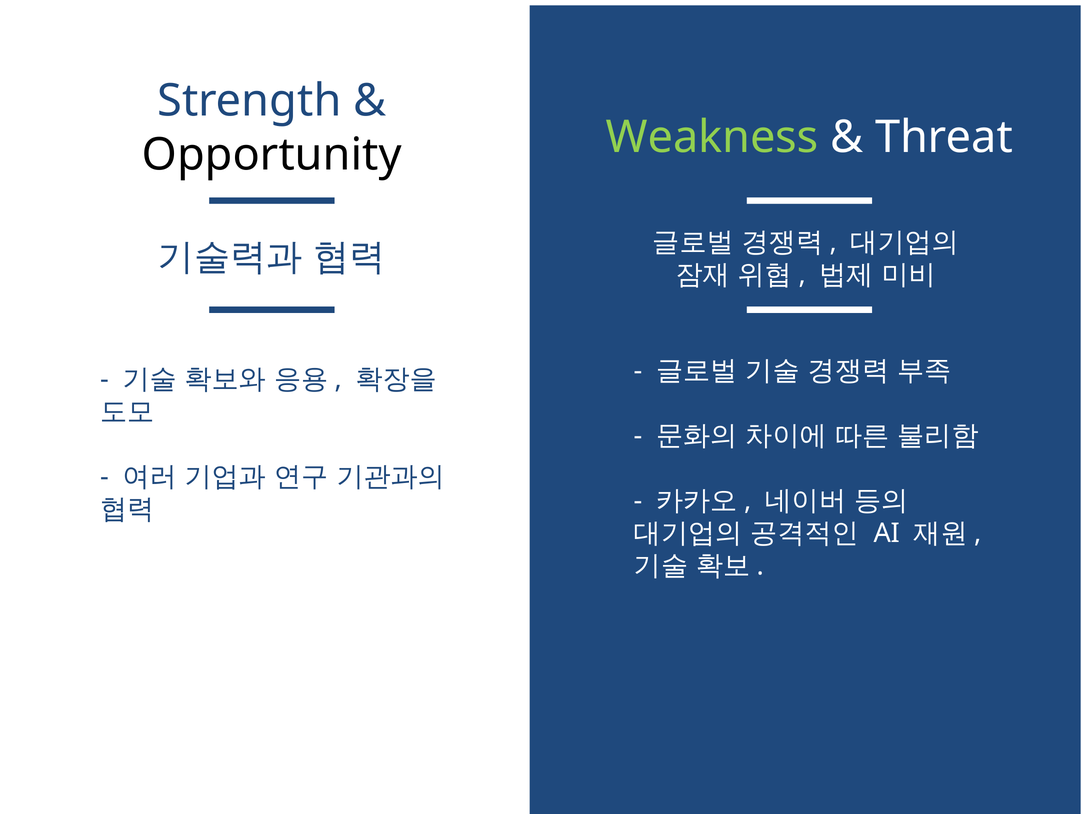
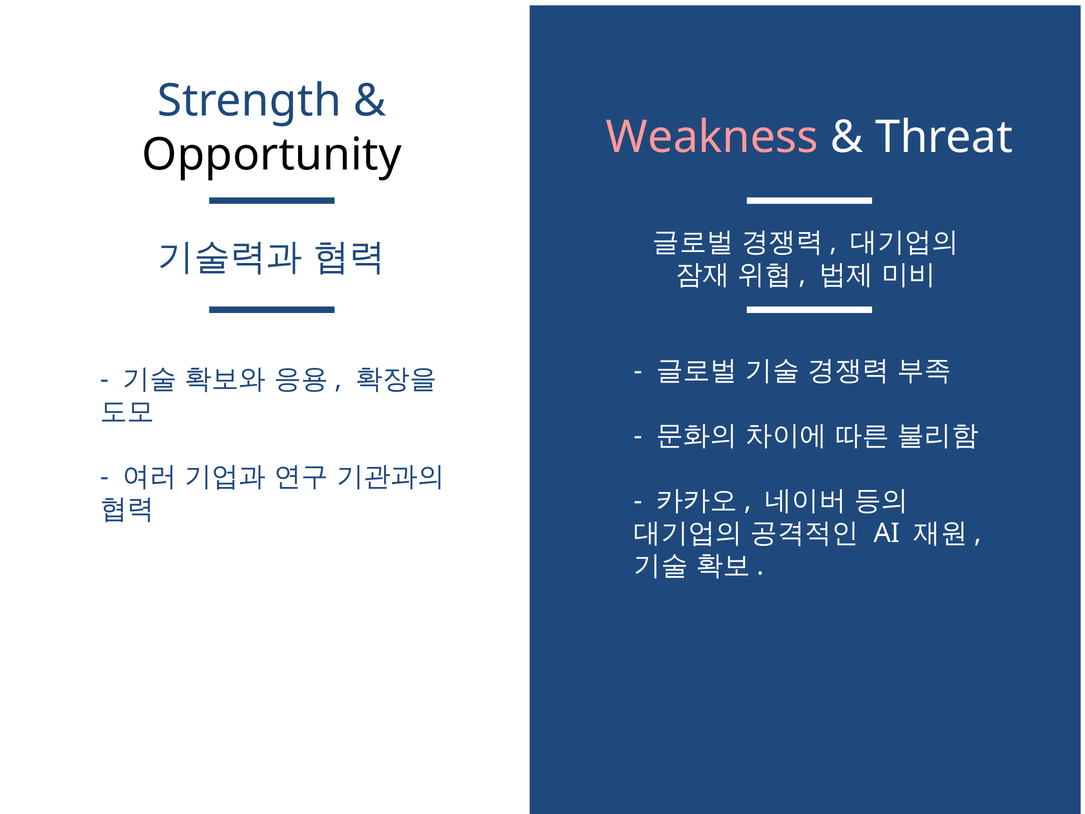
Weakness colour: light green -> pink (712, 137)
